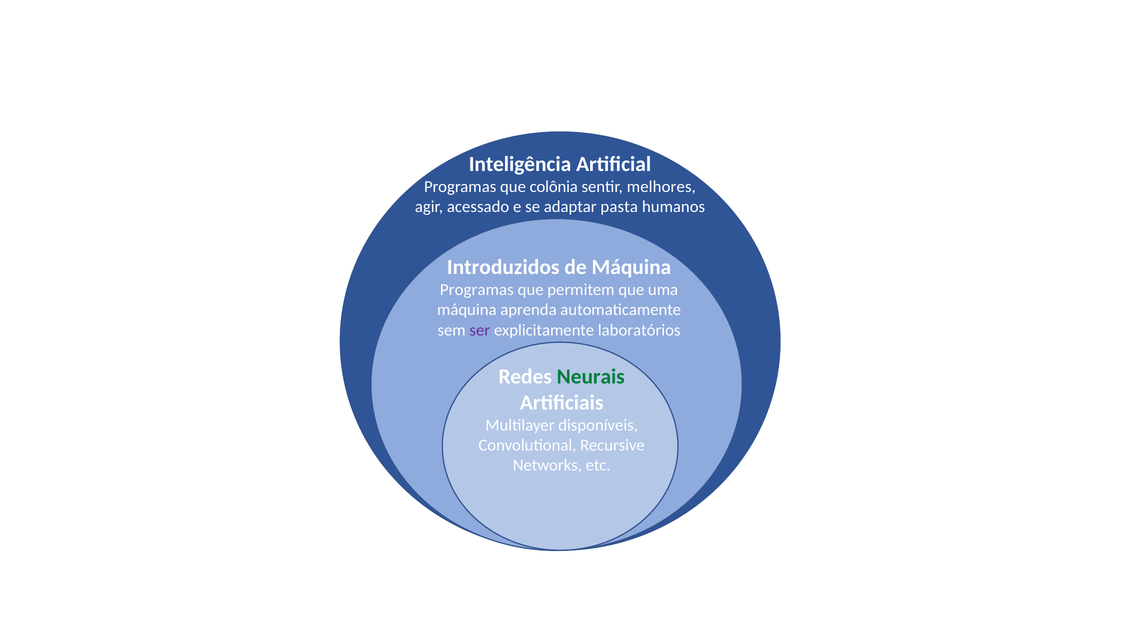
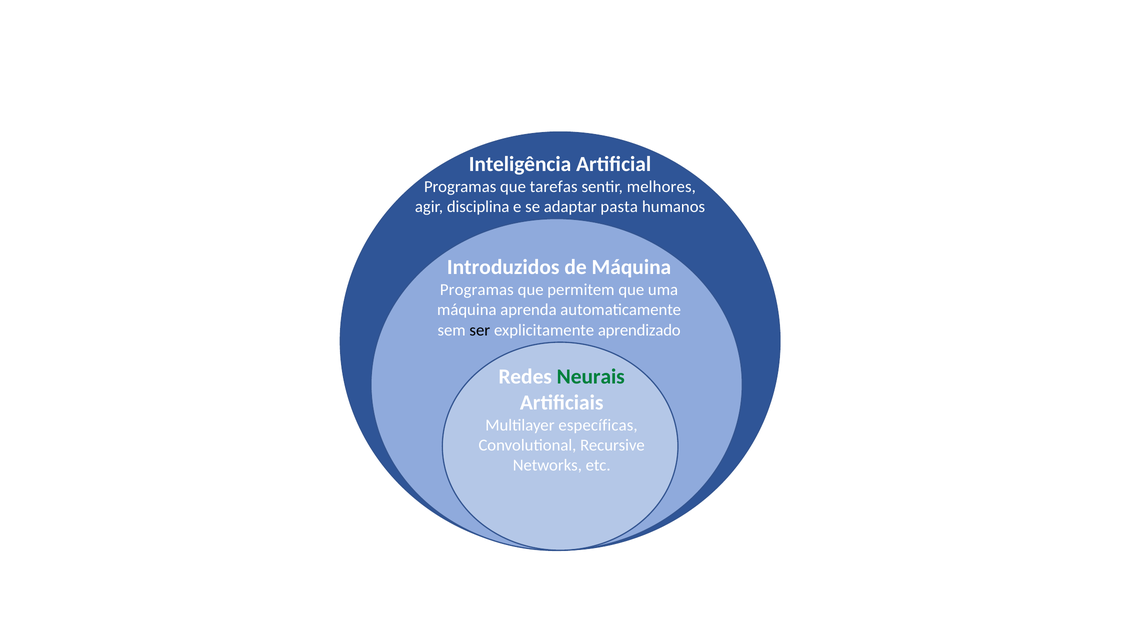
colônia: colônia -> tarefas (554, 187)
acessado: acessado -> disciplina (478, 207)
ser colour: purple -> black (480, 330)
laboratórios: laboratórios -> aprendizado (639, 330)
disponíveis: disponíveis -> específicas (598, 425)
